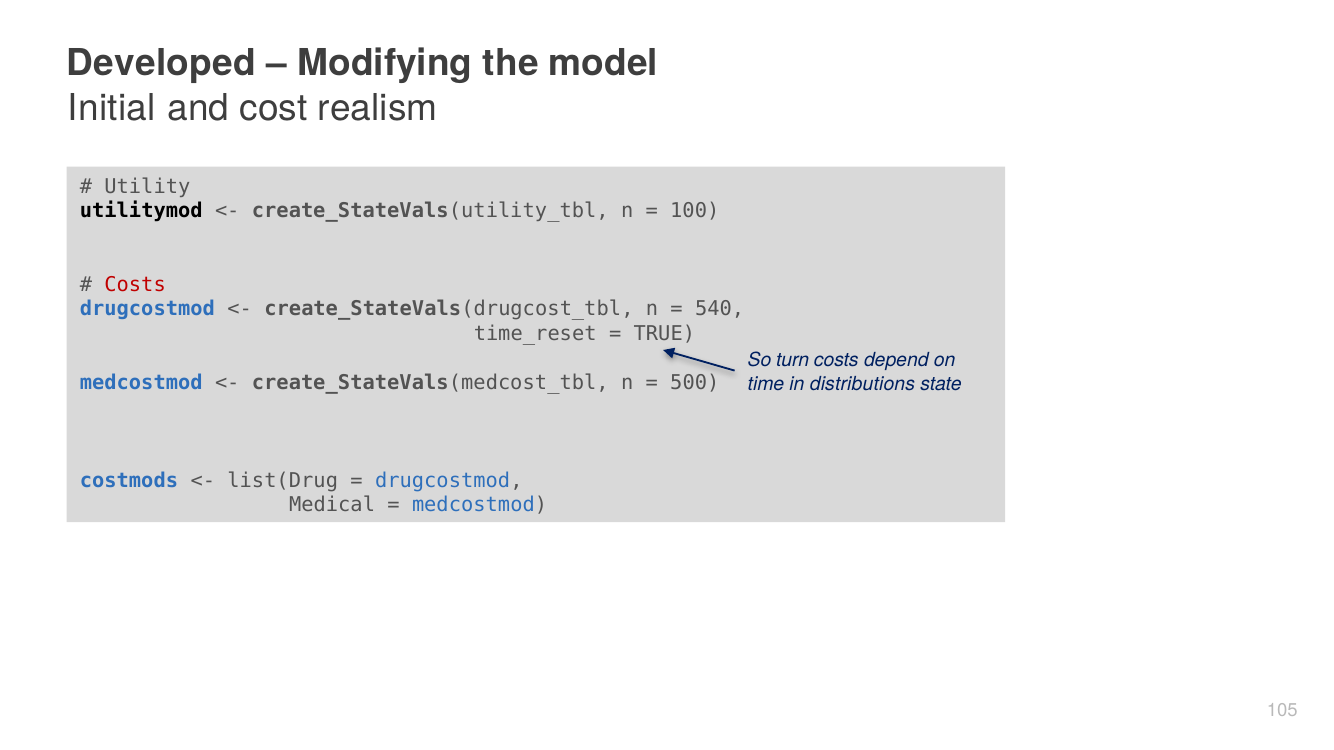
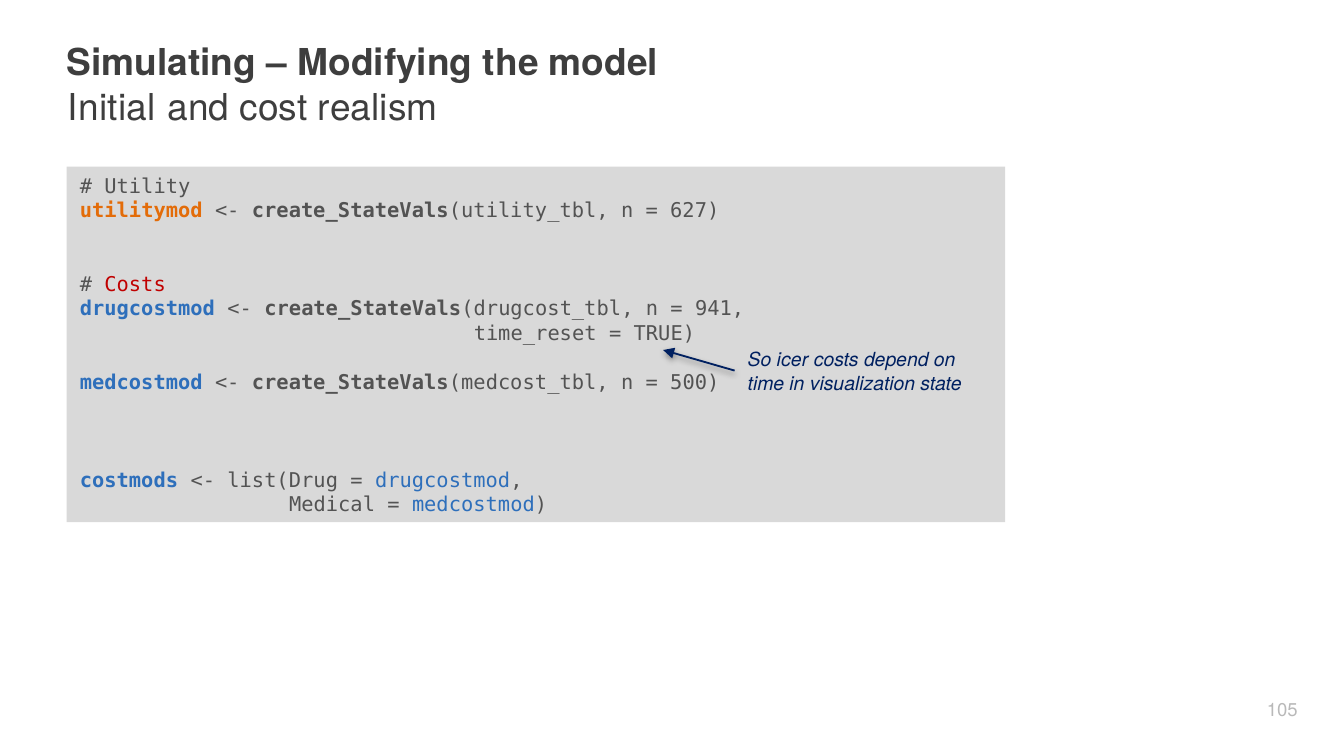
Developed: Developed -> Simulating (161, 64)
utilitymod colour: black -> orange (141, 211)
100: 100 -> 627 (695, 211)
540: 540 -> 941 (720, 309)
turn: turn -> icer (793, 360)
distributions: distributions -> visualization (863, 384)
